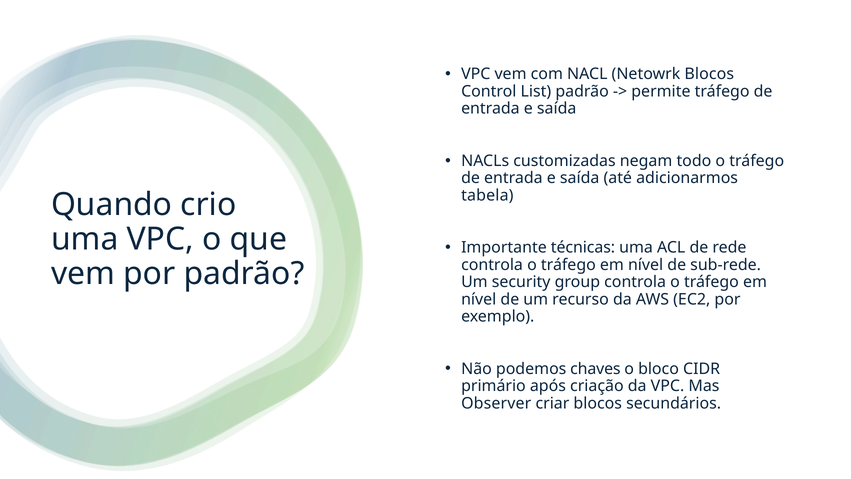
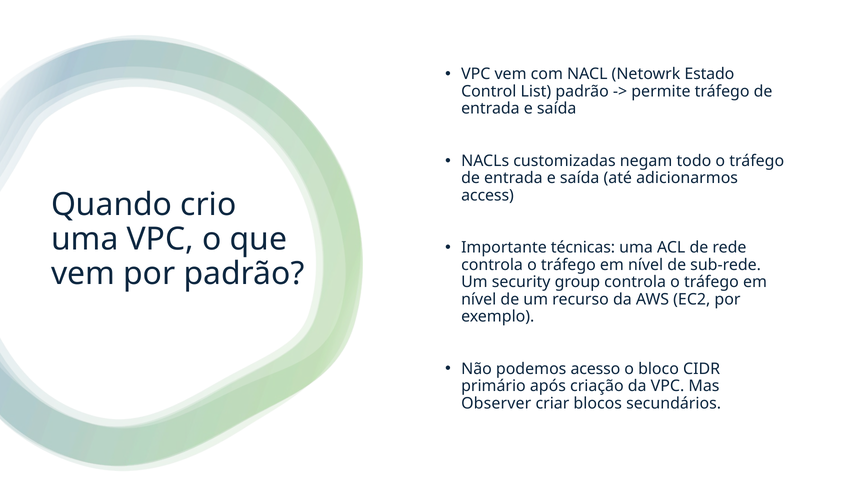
Netowrk Blocos: Blocos -> Estado (709, 74)
tabela: tabela -> access (487, 195)
chaves: chaves -> acesso (595, 369)
